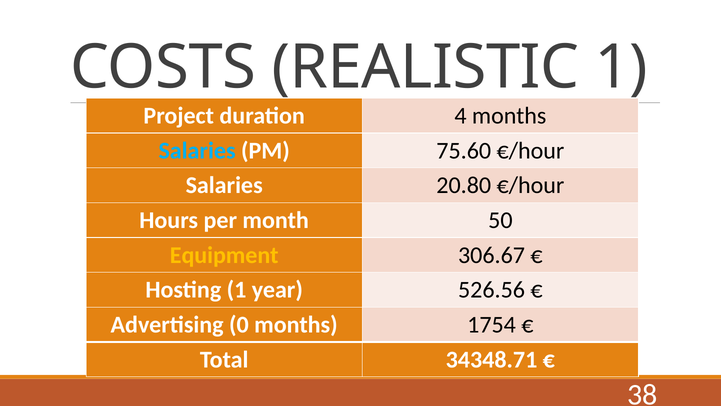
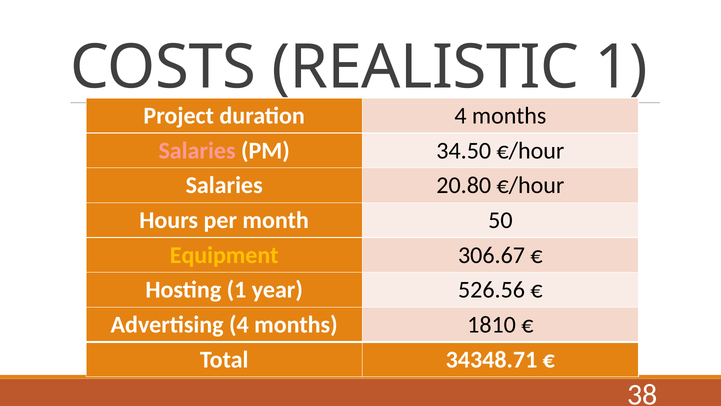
Salaries colour: light blue -> pink (197, 150)
75.60: 75.60 -> 34.50 (464, 150)
Advertising 0: 0 -> 4 (239, 324)
1754: 1754 -> 1810 (492, 324)
